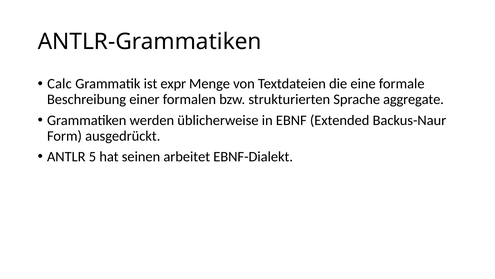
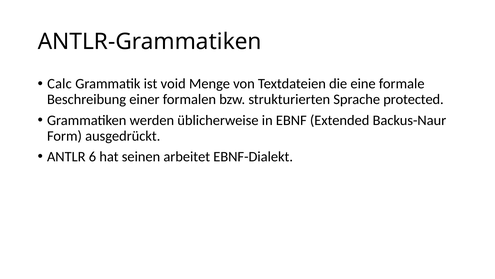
expr: expr -> void (173, 84)
aggregate: aggregate -> protected (413, 99)
5: 5 -> 6 (92, 156)
